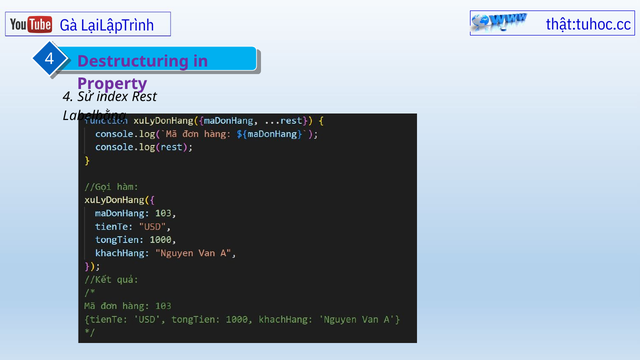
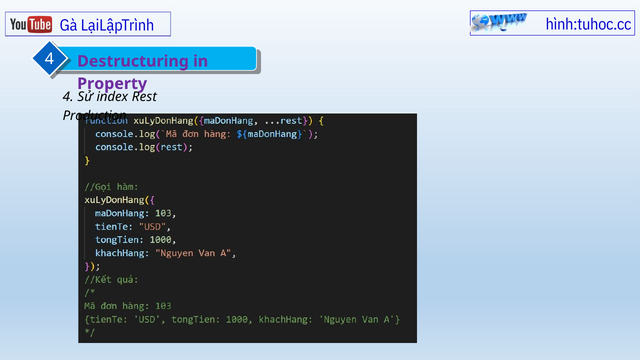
thật:tuhoc.cc: thật:tuhoc.cc -> hình:tuhoc.cc (589, 25)
Labelbằng: Labelbằng -> Production (95, 116)
